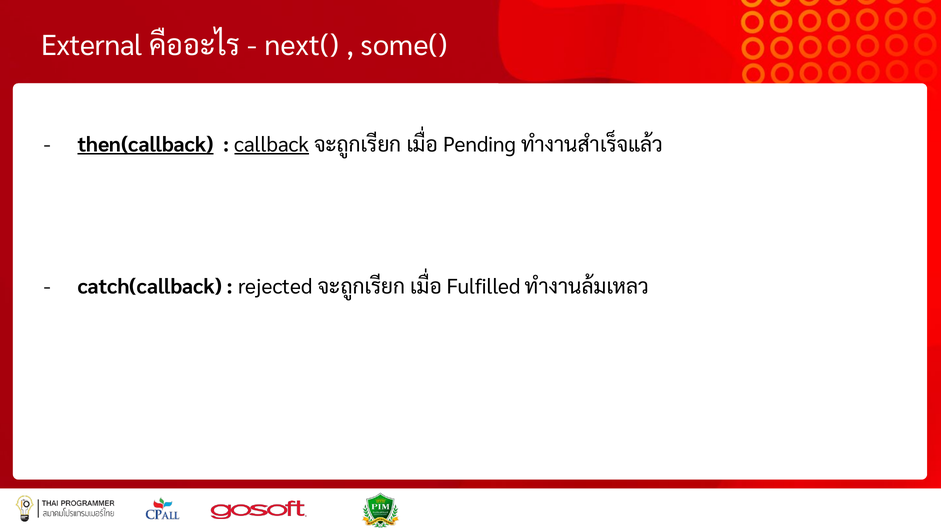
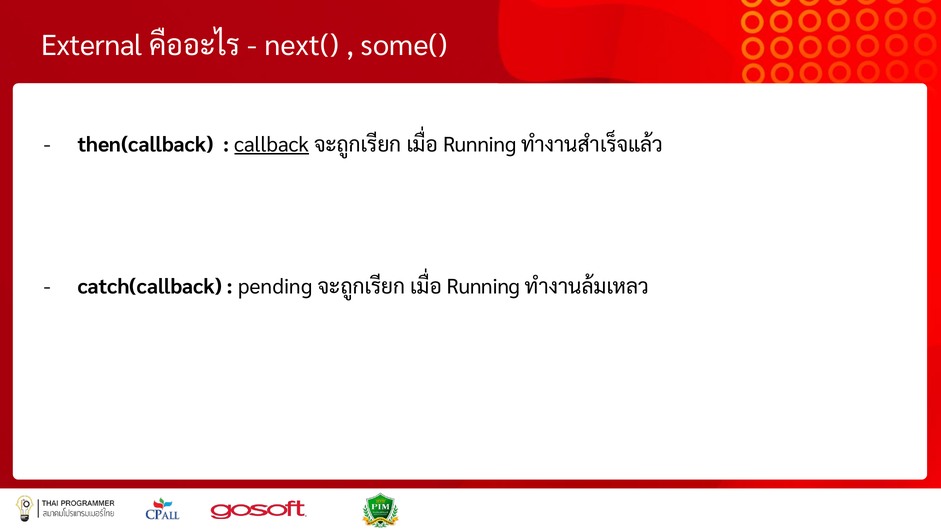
then(callback underline: present -> none (146, 145)
Pending: Pending -> Running (480, 145)
rejected: rejected -> pending (275, 287)
Fulfilled: Fulfilled -> Running (483, 287)
